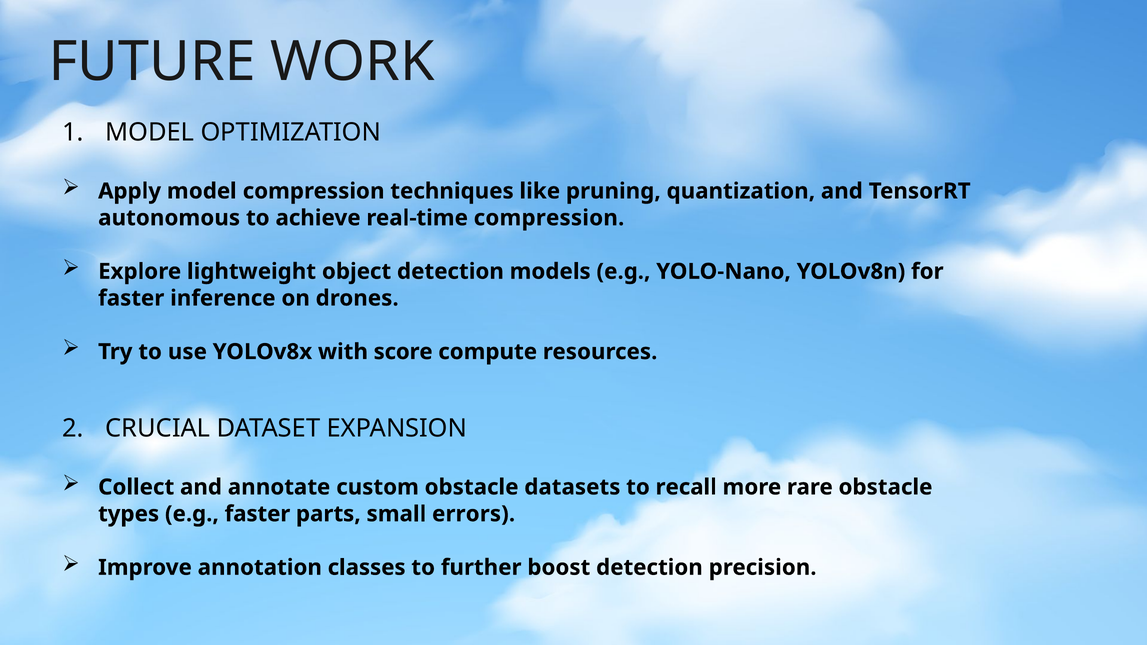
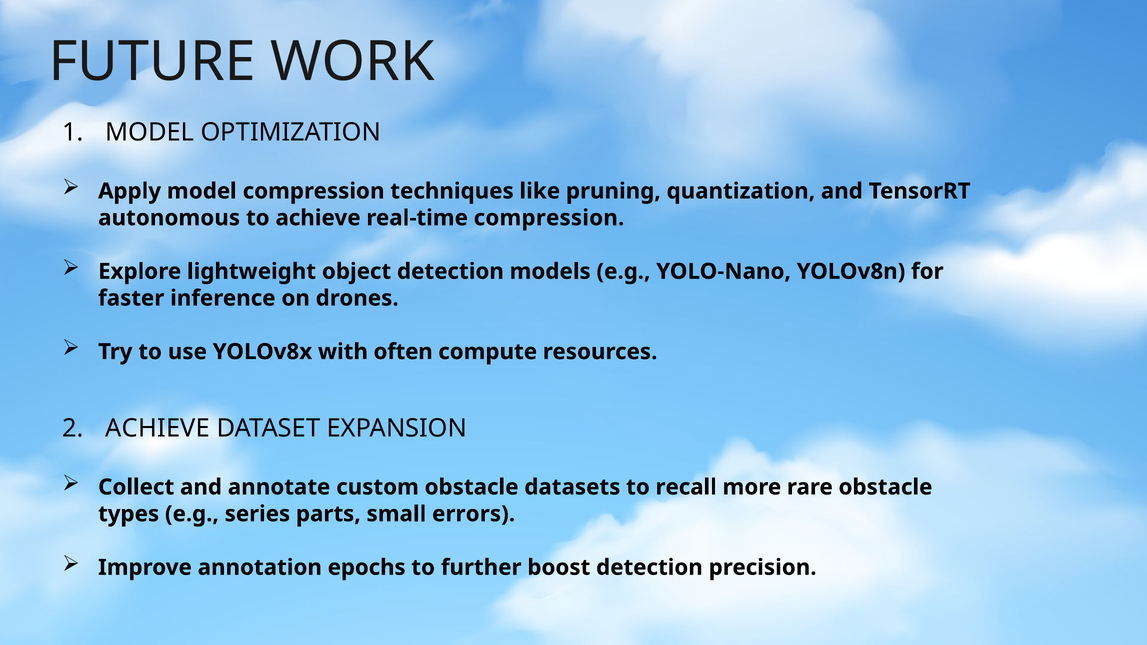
score: score -> often (403, 352)
CRUCIAL: CRUCIAL -> ACHIEVE (158, 428)
e.g faster: faster -> series (257, 514)
classes: classes -> epochs (367, 568)
